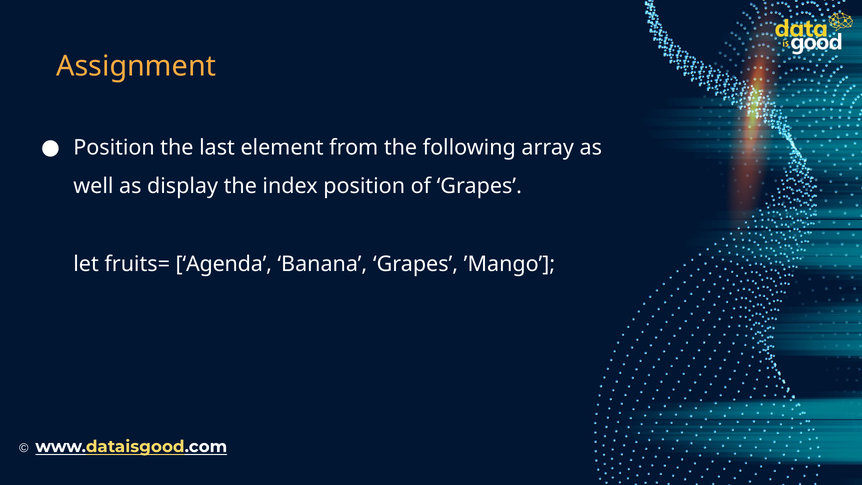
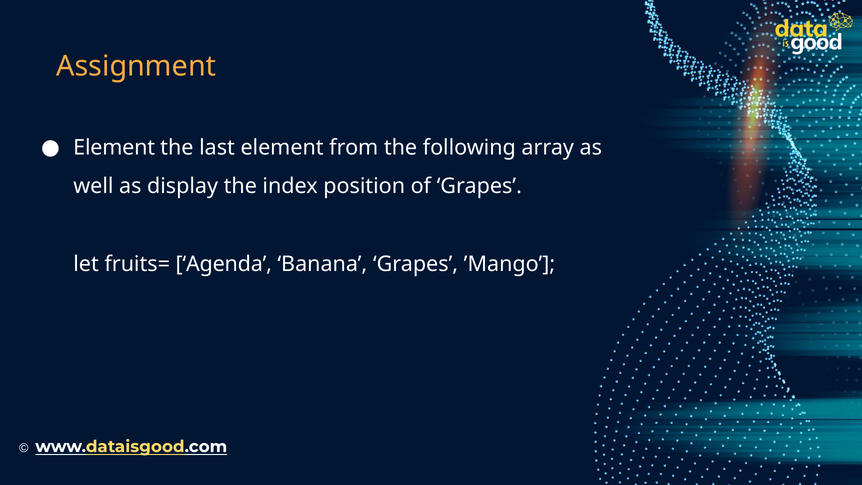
Position: Position -> Element (114, 148)
